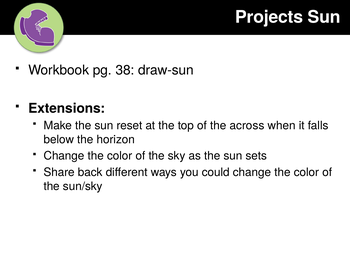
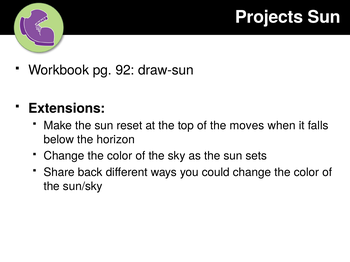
38: 38 -> 92 (125, 70)
across: across -> moves (247, 126)
